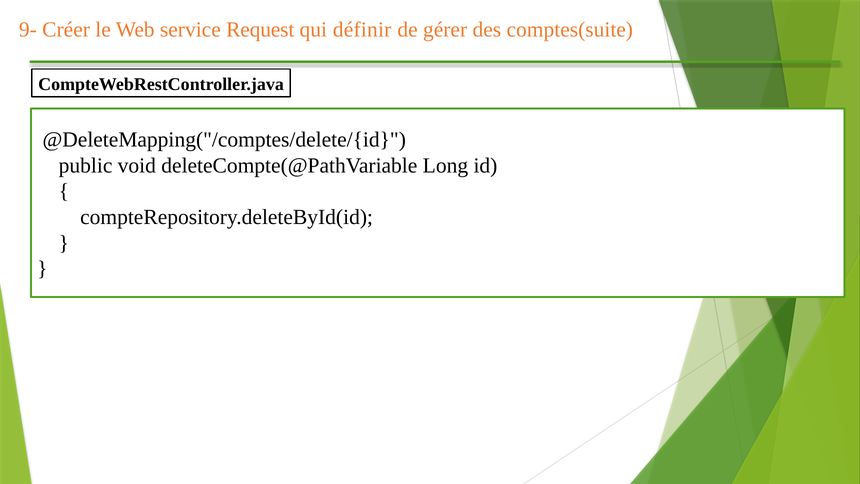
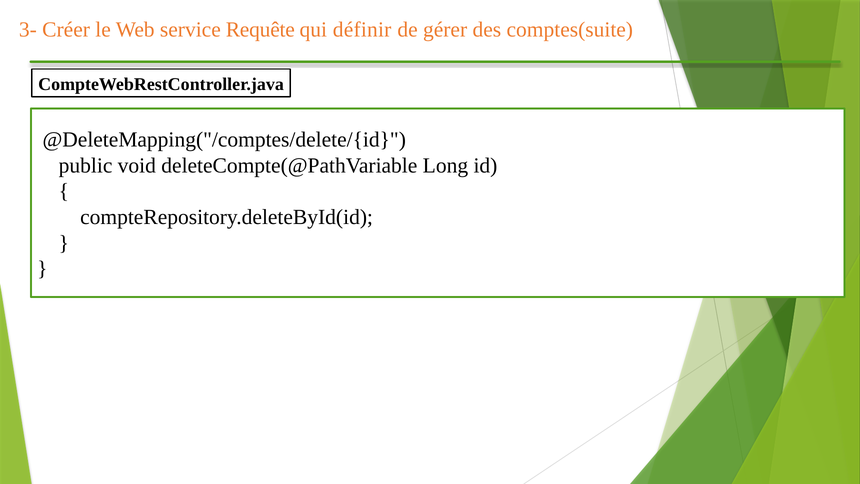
9-: 9- -> 3- (28, 30)
Request: Request -> Requête (260, 30)
